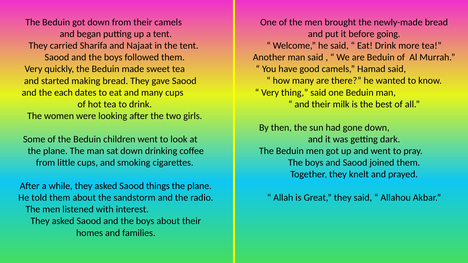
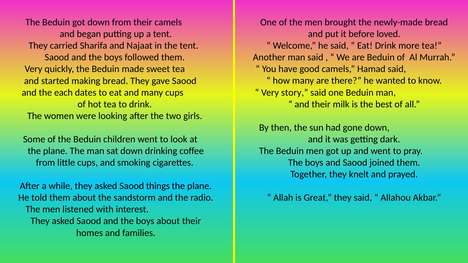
going: going -> loved (389, 34)
thing: thing -> story (295, 93)
